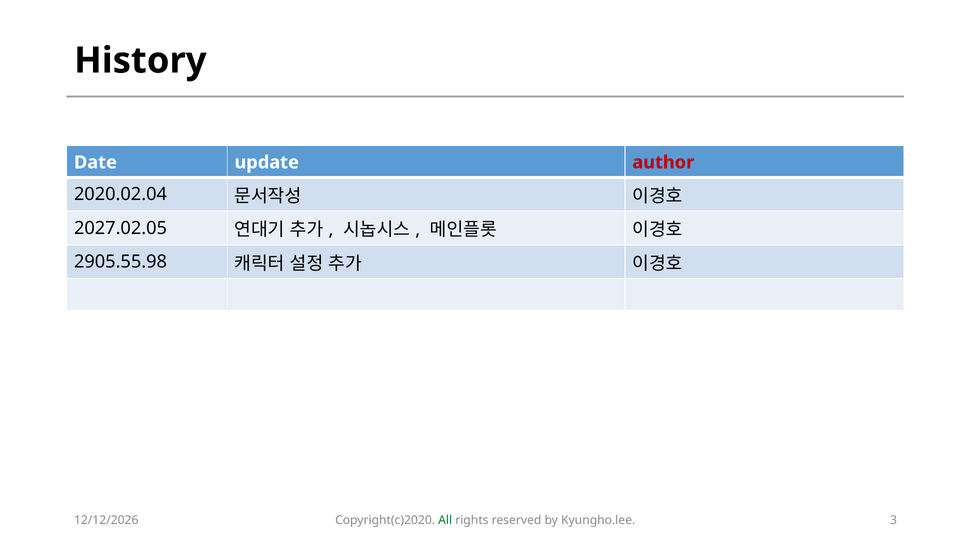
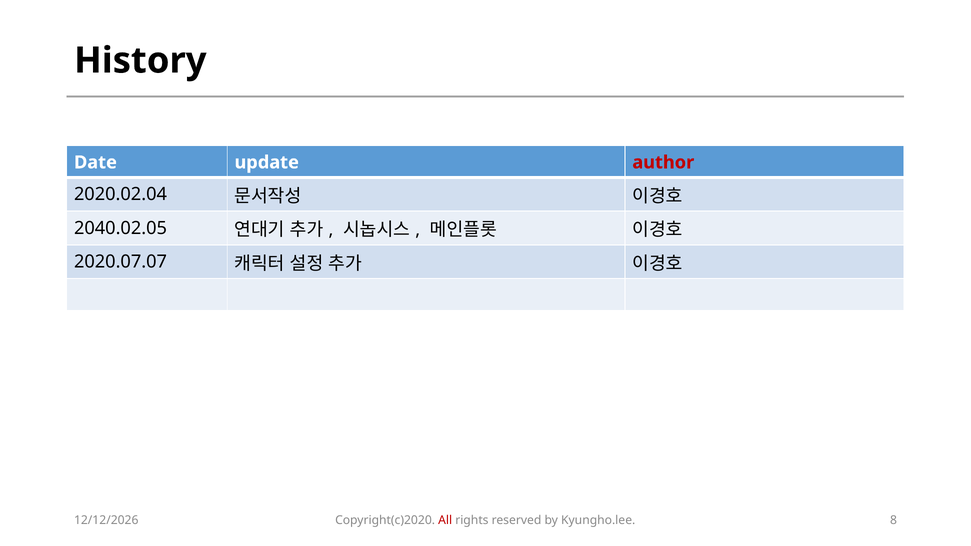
2027.02.05: 2027.02.05 -> 2040.02.05 (121, 228)
2905.55.98: 2905.55.98 -> 2020.07.07 (121, 262)
All colour: green -> red (445, 521)
3: 3 -> 8 (894, 521)
